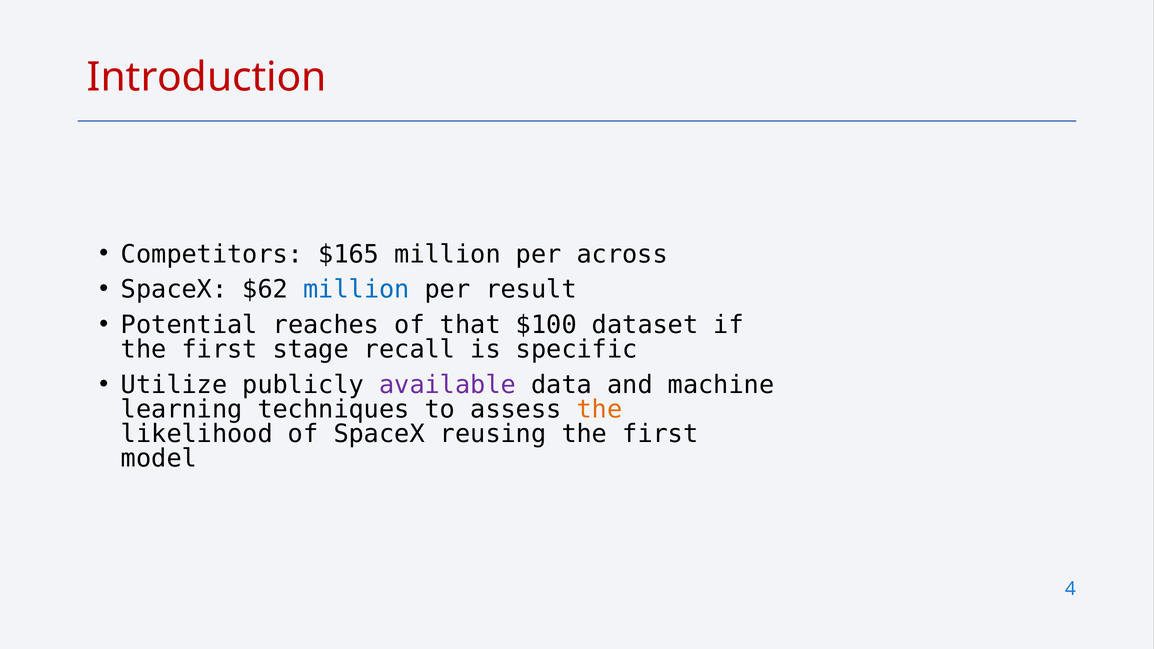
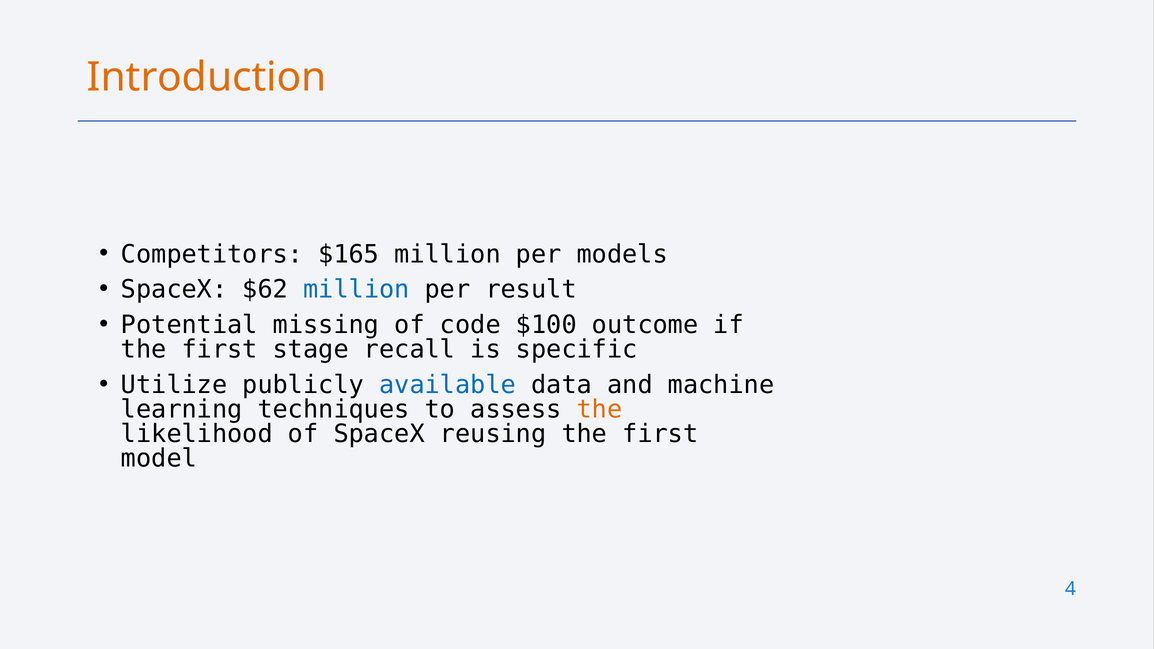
Introduction colour: red -> orange (207, 77)
across: across -> models (622, 254)
reaches: reaches -> missing (326, 325)
that: that -> code (470, 325)
dataset: dataset -> outcome (645, 325)
available colour: purple -> blue (448, 385)
